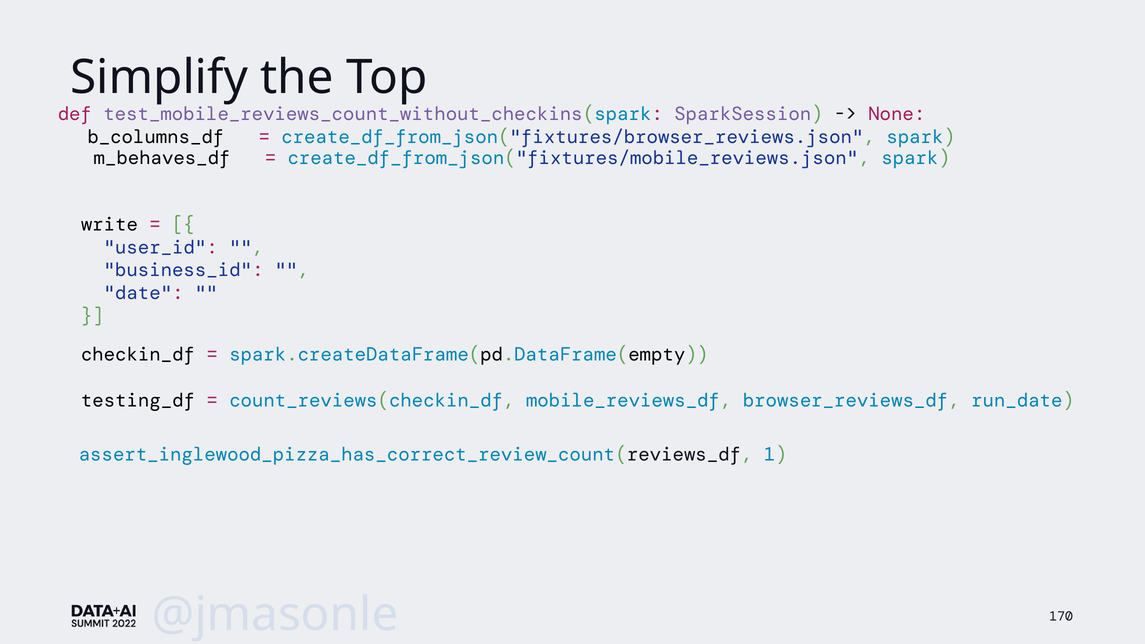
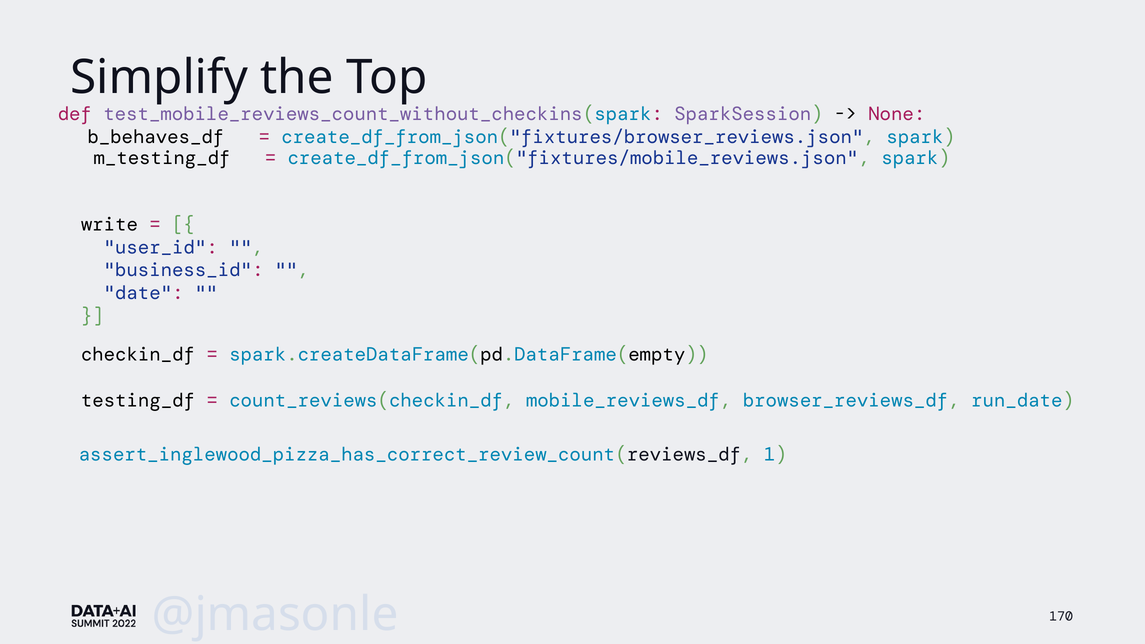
b_columns_df: b_columns_df -> b_behaves_df (156, 137)
m_behaves_df: m_behaves_df -> m_testing_df (162, 158)
